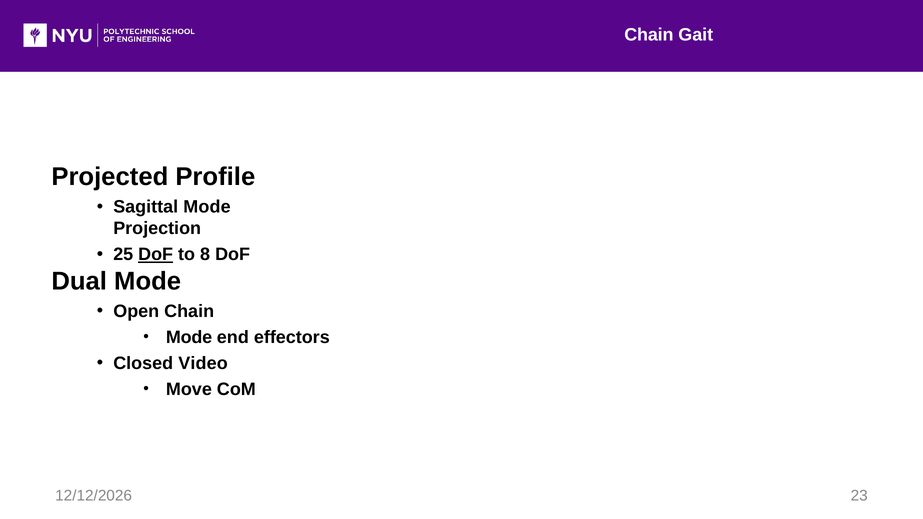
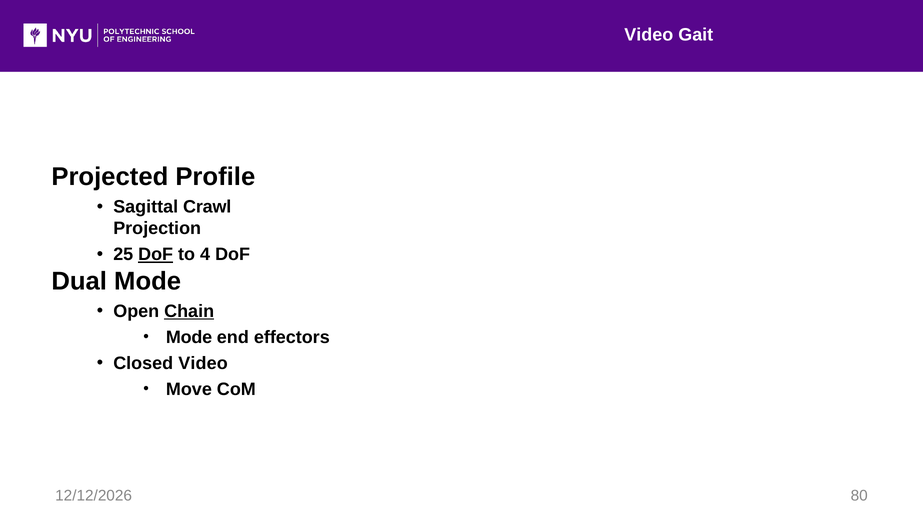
Chain: Chain -> Video (649, 35)
Sagittal Mode: Mode -> Crawl (207, 207)
8: 8 -> 4 (205, 255)
Chain underline: none -> present (189, 312)
23: 23 -> 80 (859, 496)
